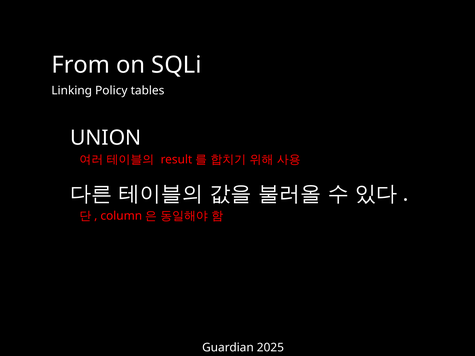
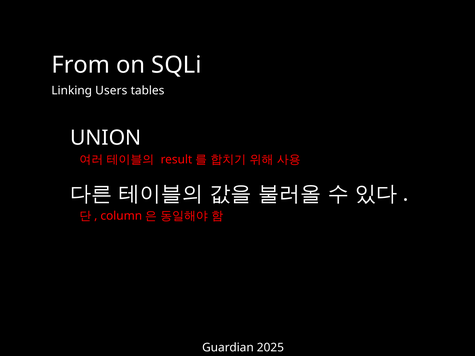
Policy: Policy -> Users (111, 91)
